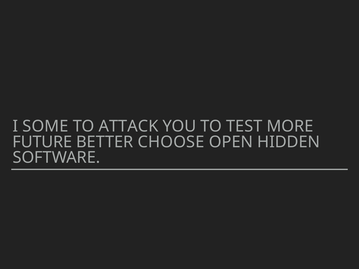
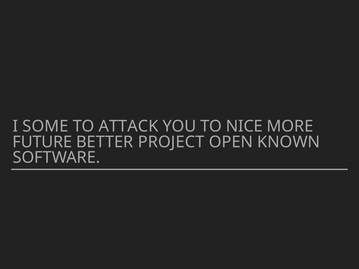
TEST: TEST -> NICE (244, 126)
CHOOSE: CHOOSE -> PROJECT (171, 142)
HIDDEN: HIDDEN -> KNOWN (289, 142)
